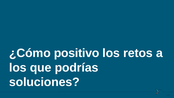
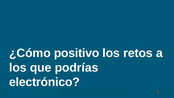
soluciones: soluciones -> electrónico (44, 82)
